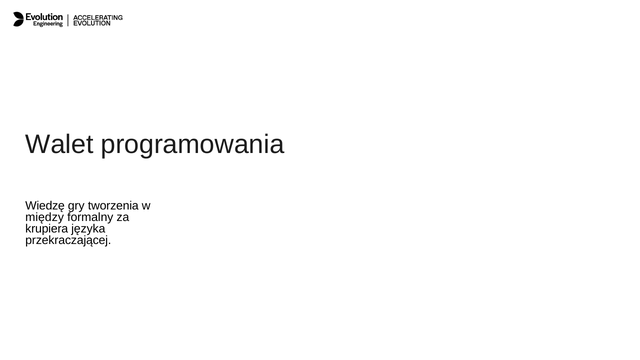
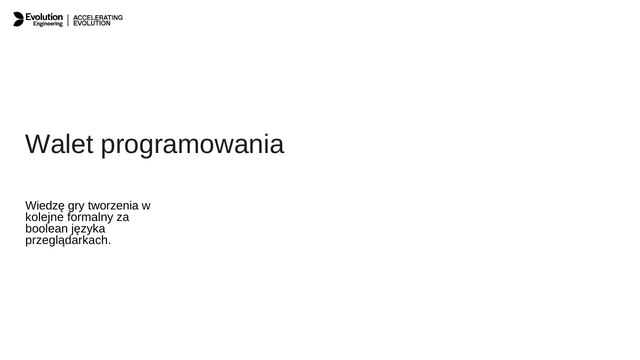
między: między -> kolejne (45, 217)
krupiera: krupiera -> boolean (47, 229)
przekraczającej: przekraczającej -> przeglądarkach (68, 240)
